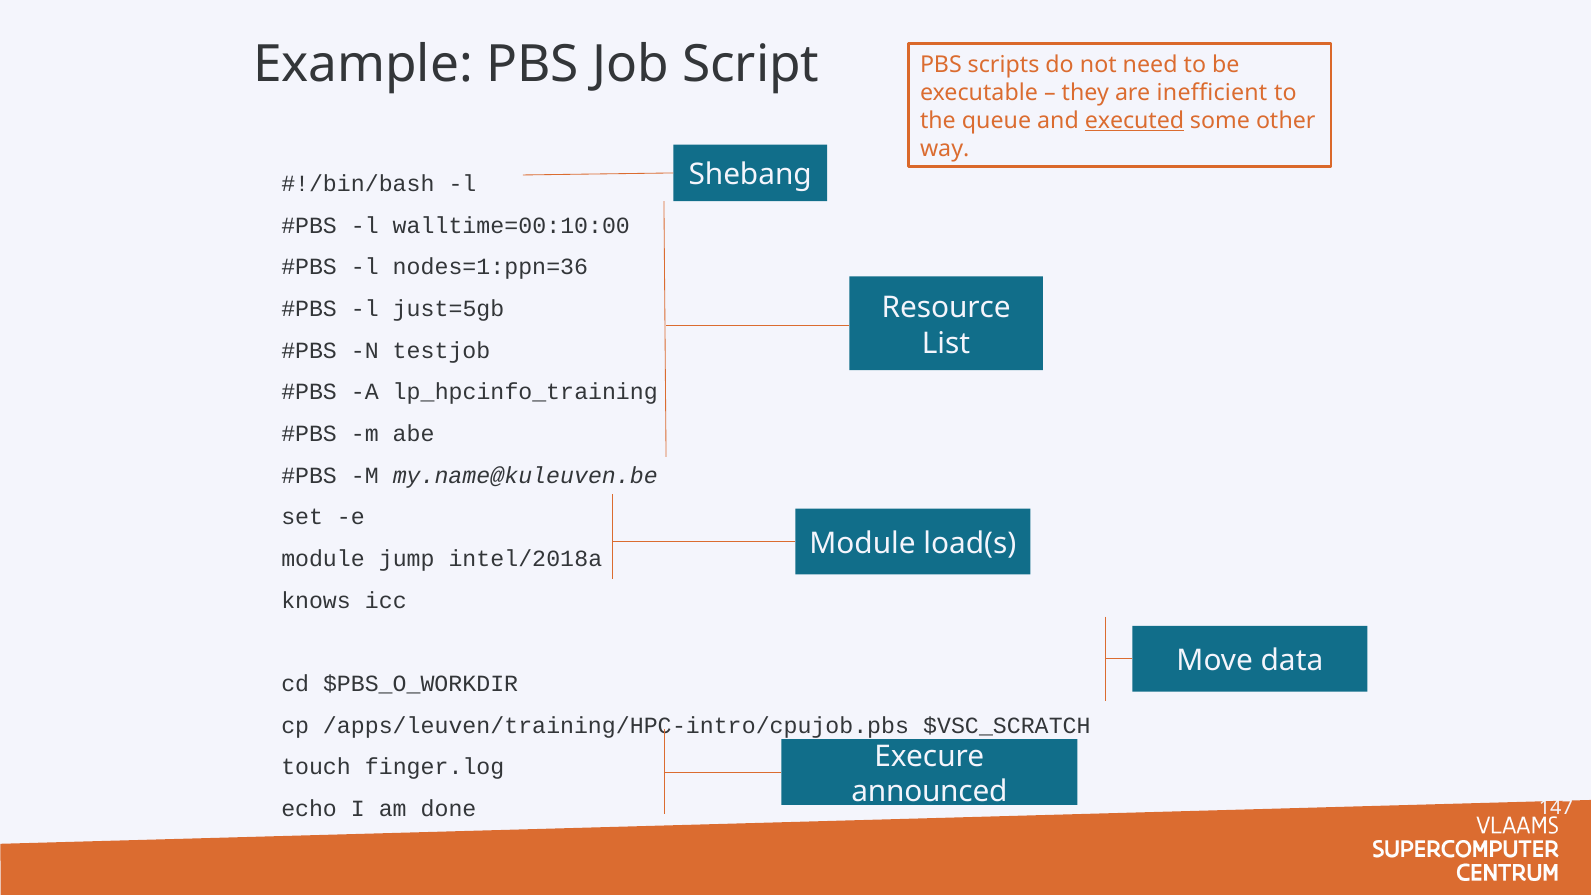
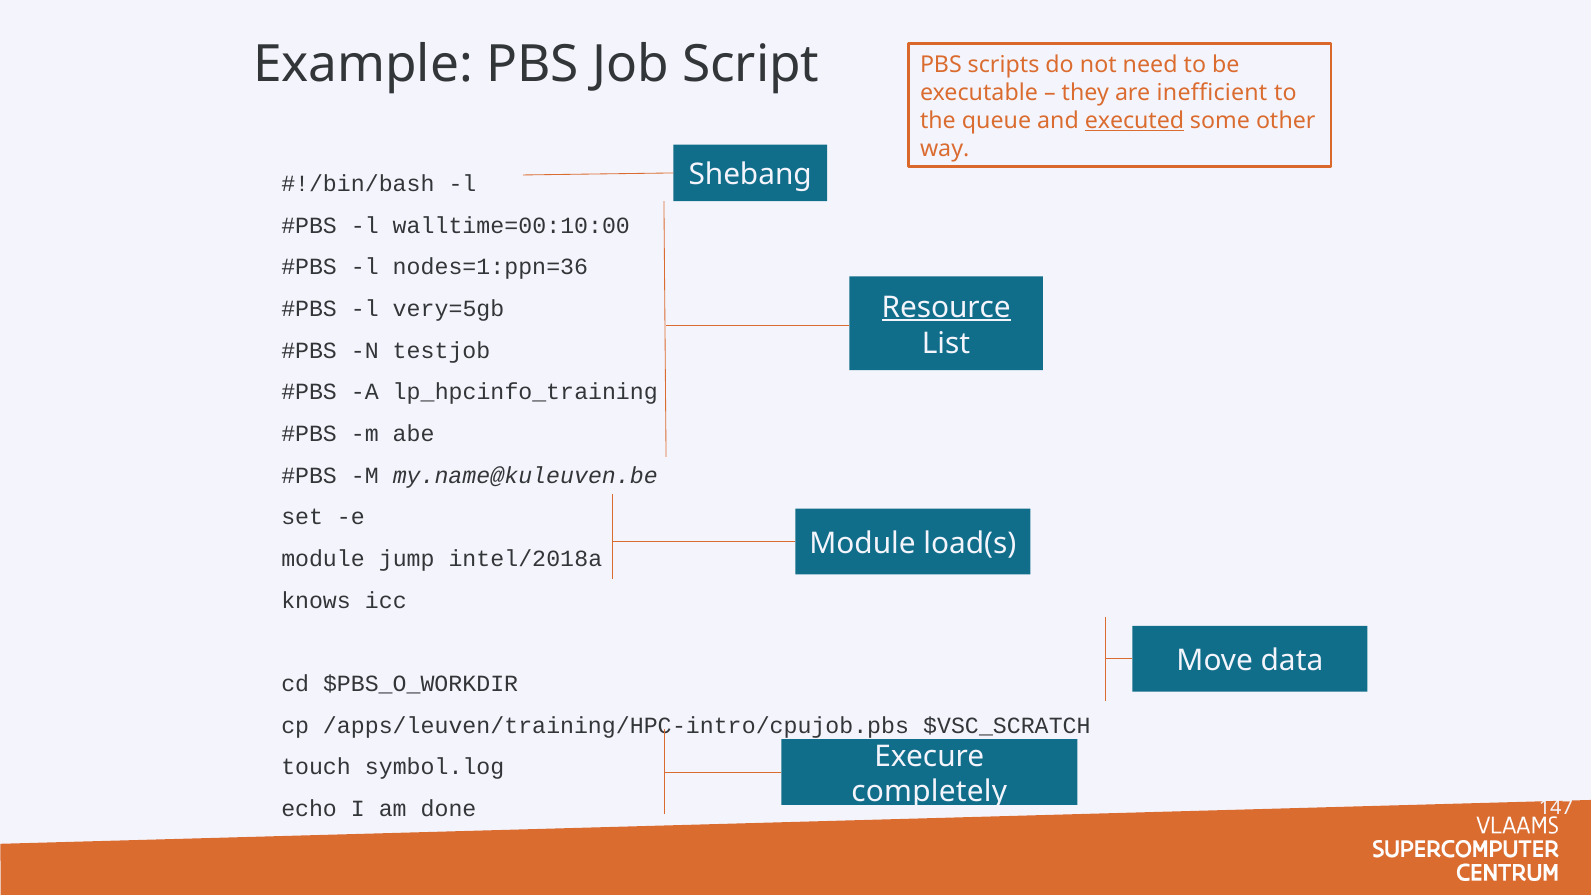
Resource underline: none -> present (946, 307)
just=5gb: just=5gb -> very=5gb (449, 309)
finger.log: finger.log -> symbol.log (435, 767)
announced: announced -> completely (929, 792)
